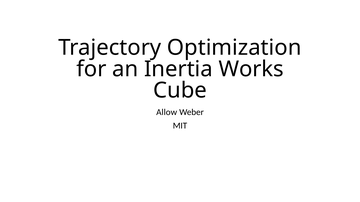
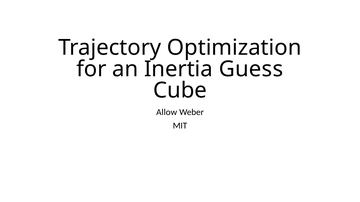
Works: Works -> Guess (251, 69)
